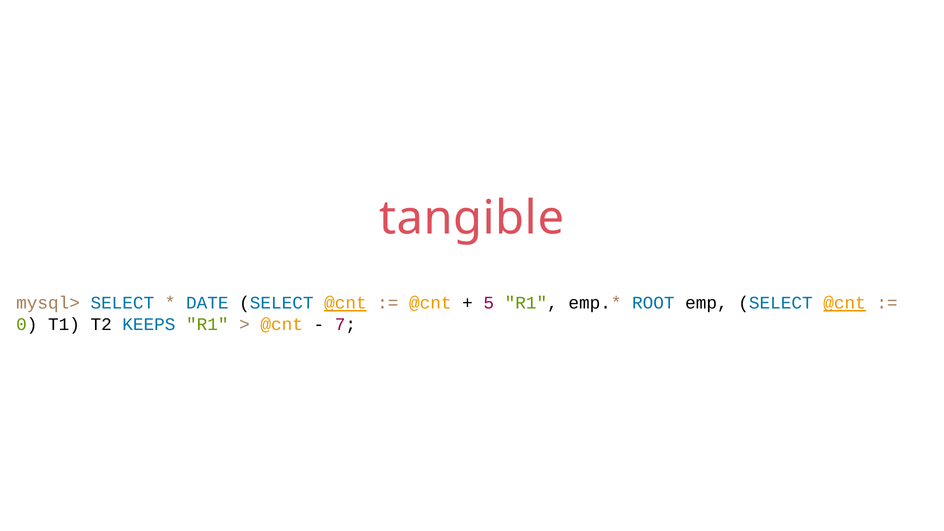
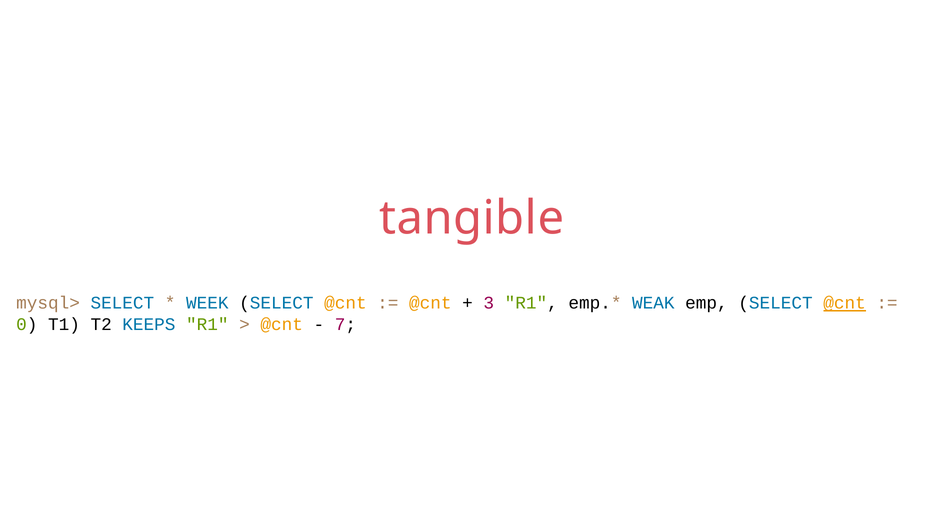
DATE: DATE -> WEEK (207, 303)
@cnt underline: present -> none (345, 303)
5: 5 -> 3 (489, 303)
ROOT: ROOT -> WEAK (653, 303)
